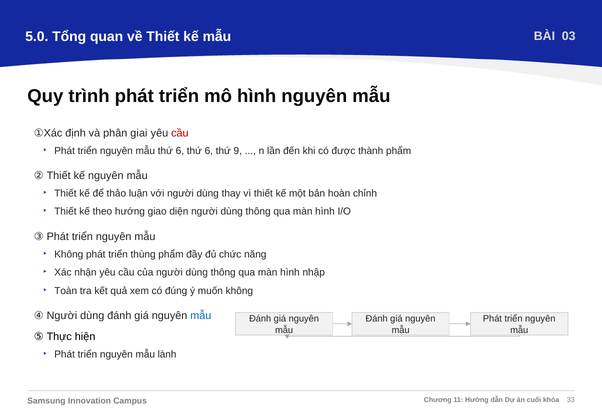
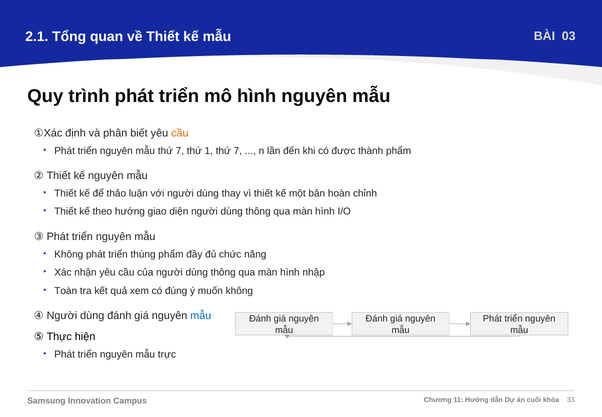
5.0: 5.0 -> 2.1 (37, 36)
giai: giai -> biết (139, 133)
cầu colour: red -> orange (180, 133)
mẫu thứ 6: 6 -> 7 (180, 151)
6: 6 -> 1 (209, 151)
9: 9 -> 7 (238, 151)
lành: lành -> trực (167, 354)
